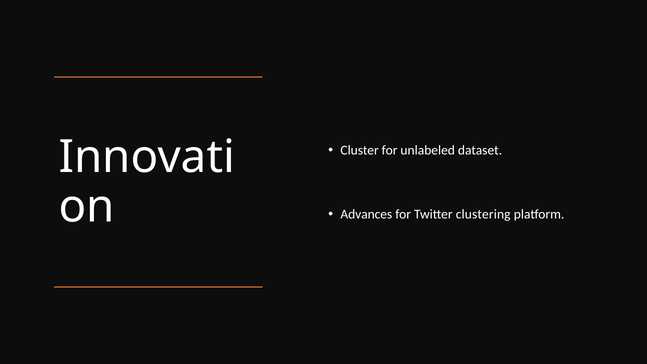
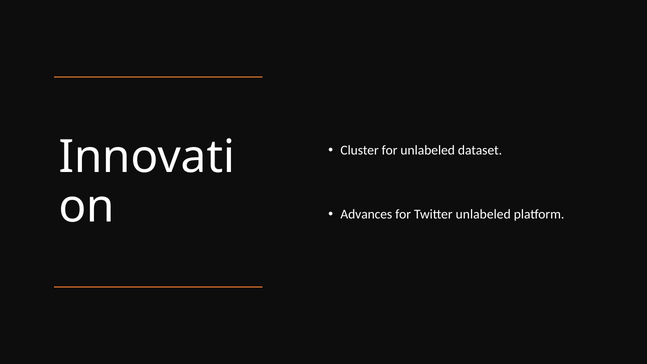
Twitter clustering: clustering -> unlabeled (483, 214)
